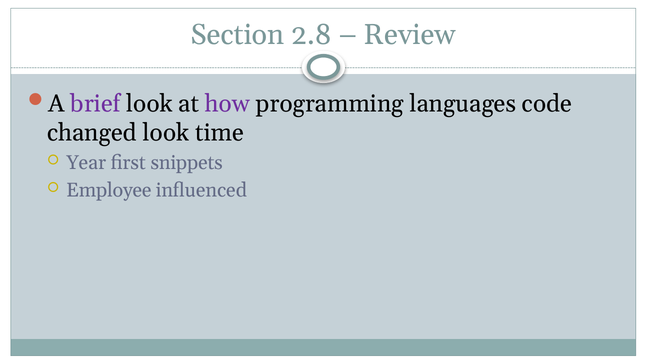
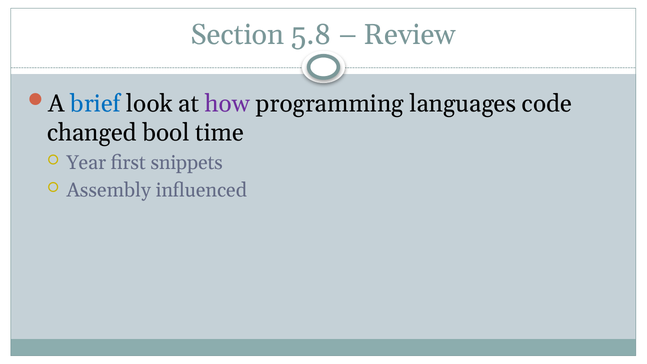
2.8: 2.8 -> 5.8 (311, 35)
brief colour: purple -> blue (96, 104)
changed look: look -> bool (166, 133)
Employee: Employee -> Assembly (109, 190)
